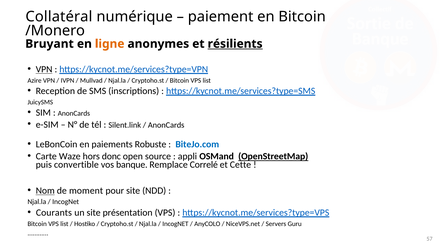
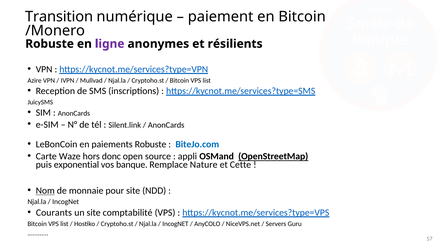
Collatéral: Collatéral -> Transition (59, 17)
Bruyant: Bruyant -> Robuste (50, 44)
ligne colour: orange -> purple (110, 44)
résilients underline: present -> none (235, 44)
VPN underline: present -> none (44, 70)
convertible: convertible -> exponential (76, 165)
Correlé: Correlé -> Nature (204, 165)
moment: moment -> monnaie (86, 191)
présentation: présentation -> comptabilité (128, 213)
